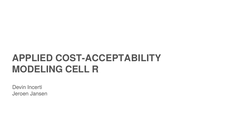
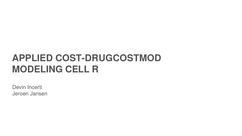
COST-ACCEPTABILITY: COST-ACCEPTABILITY -> COST-DRUGCOSTMOD (108, 58)
